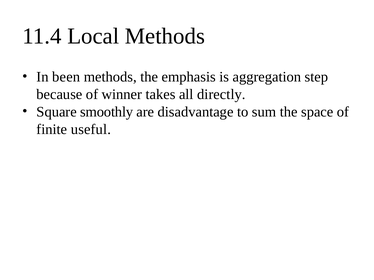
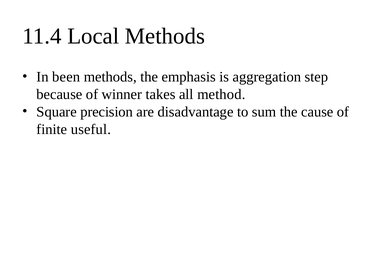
directly: directly -> method (221, 95)
smoothly: smoothly -> precision (107, 112)
space: space -> cause (317, 112)
